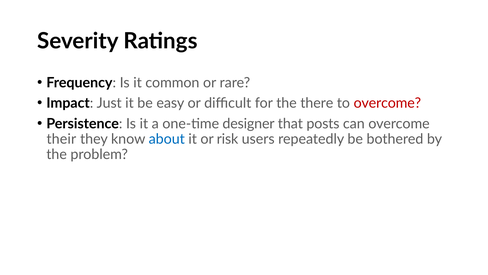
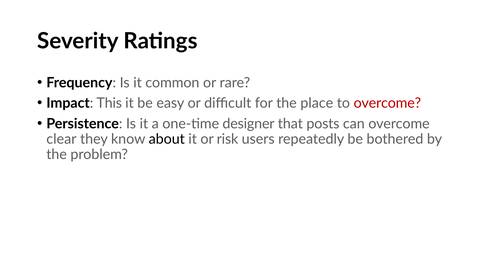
Just: Just -> This (109, 103)
there: there -> place (317, 103)
their: their -> clear (61, 139)
about colour: blue -> black (167, 139)
